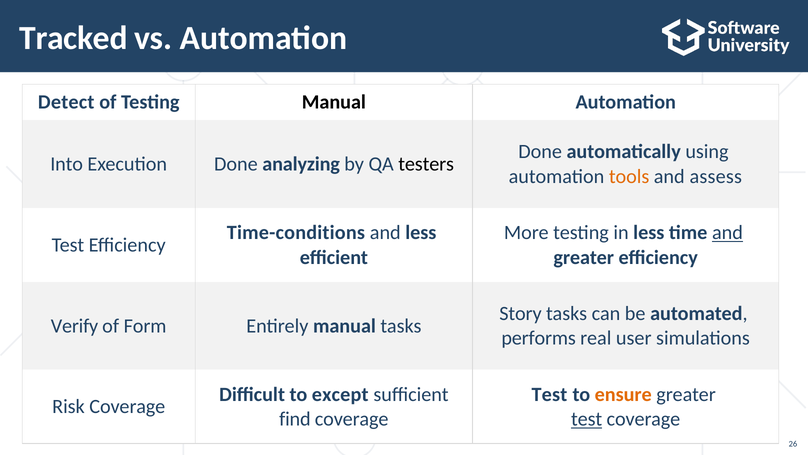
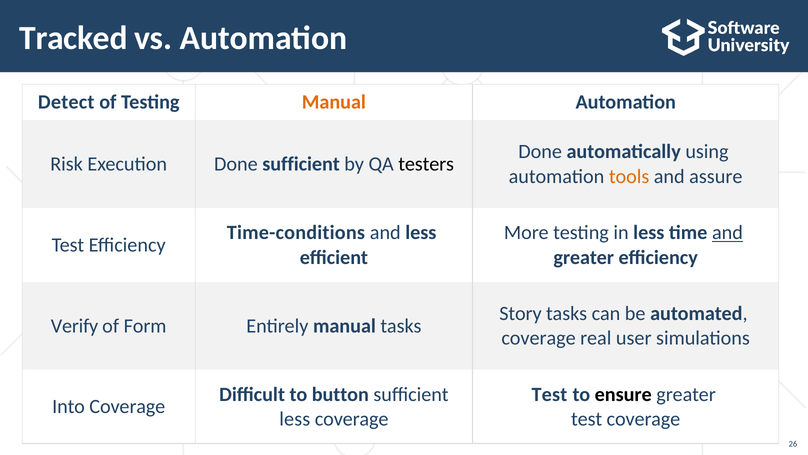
Manual colour: black -> orange (334, 102)
Into: Into -> Risk (67, 164)
Done analyzing: analyzing -> sufficient (301, 164)
assess: assess -> assure (716, 176)
performs: performs -> coverage (539, 338)
except: except -> button (340, 394)
ensure colour: orange -> black (623, 394)
Risk: Risk -> Into (69, 406)
find: find -> less (295, 419)
test underline: present -> none (587, 419)
